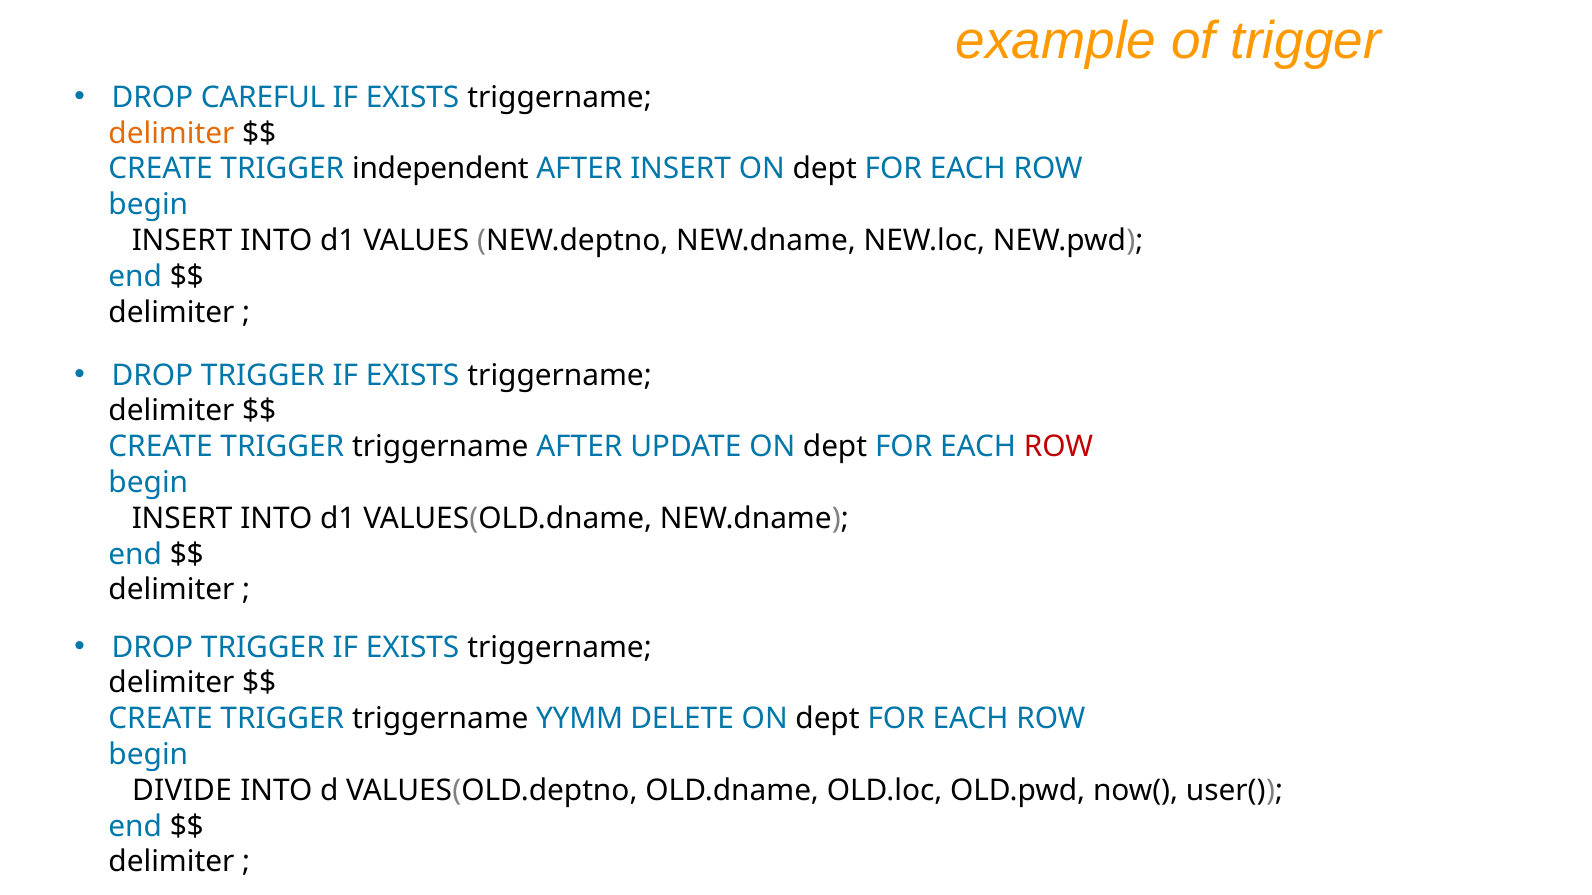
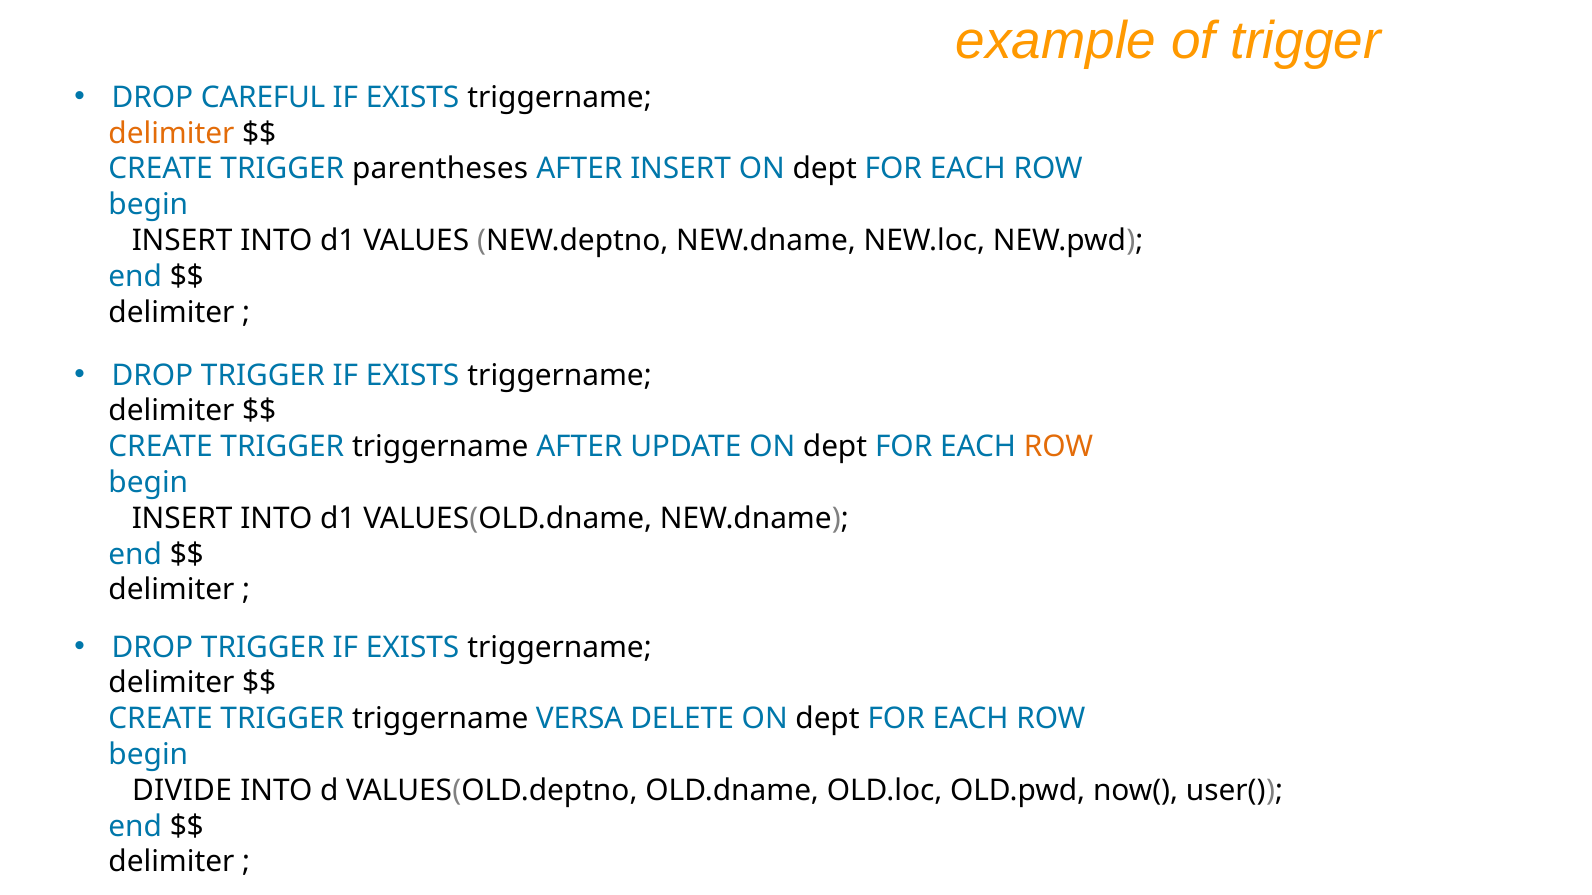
independent: independent -> parentheses (440, 169)
ROW colour: red -> orange (1059, 447)
YYMM: YYMM -> VERSA (580, 719)
